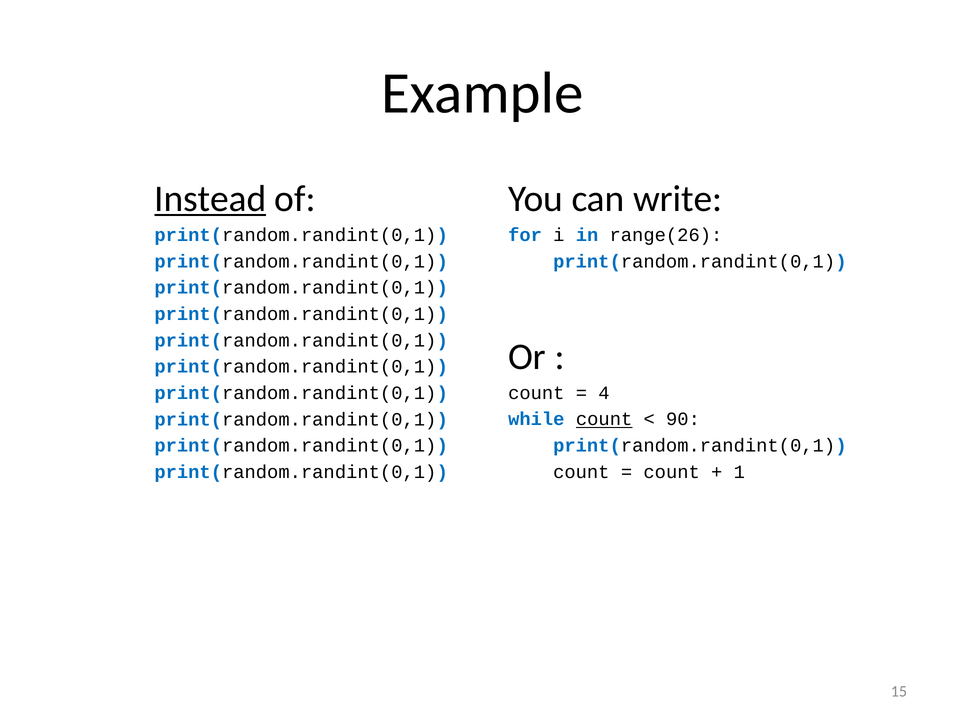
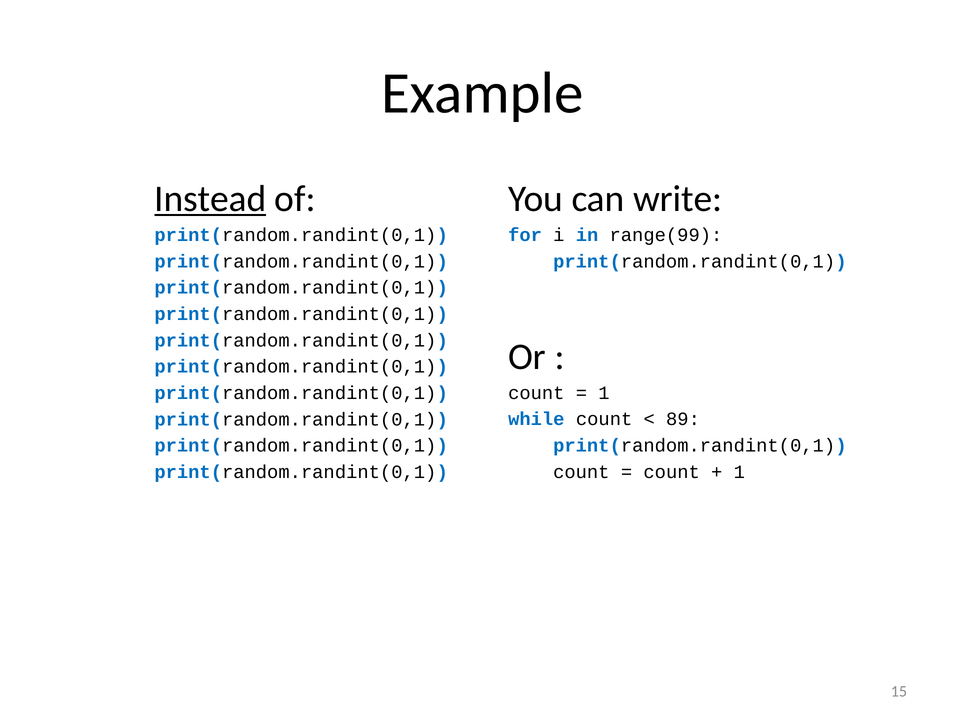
range(26: range(26 -> range(99 (666, 235)
4: 4 -> 1 (604, 393)
count underline: present -> none (604, 419)
90: 90 -> 89 (683, 419)
